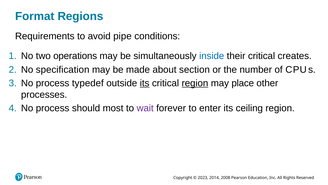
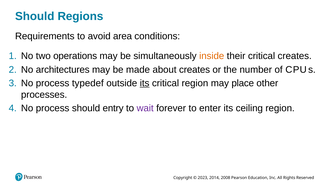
Format: Format -> Should (35, 16)
pipe: pipe -> area (123, 36)
inside colour: blue -> orange (212, 56)
specification: specification -> architectures (63, 69)
about section: section -> creates (195, 69)
region underline: present -> none (195, 83)
most: most -> entry (113, 108)
